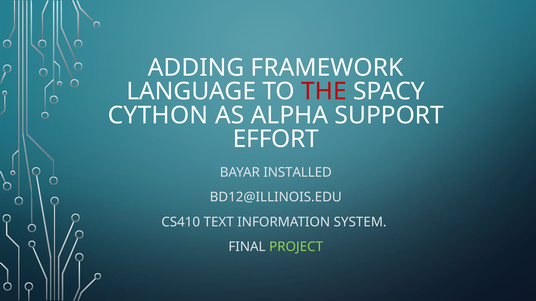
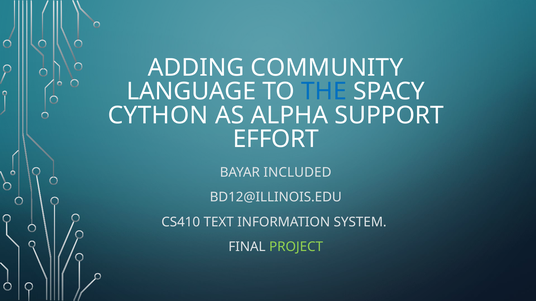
FRAMEWORK: FRAMEWORK -> COMMUNITY (327, 68)
THE colour: red -> blue (324, 92)
INSTALLED: INSTALLED -> INCLUDED (297, 173)
